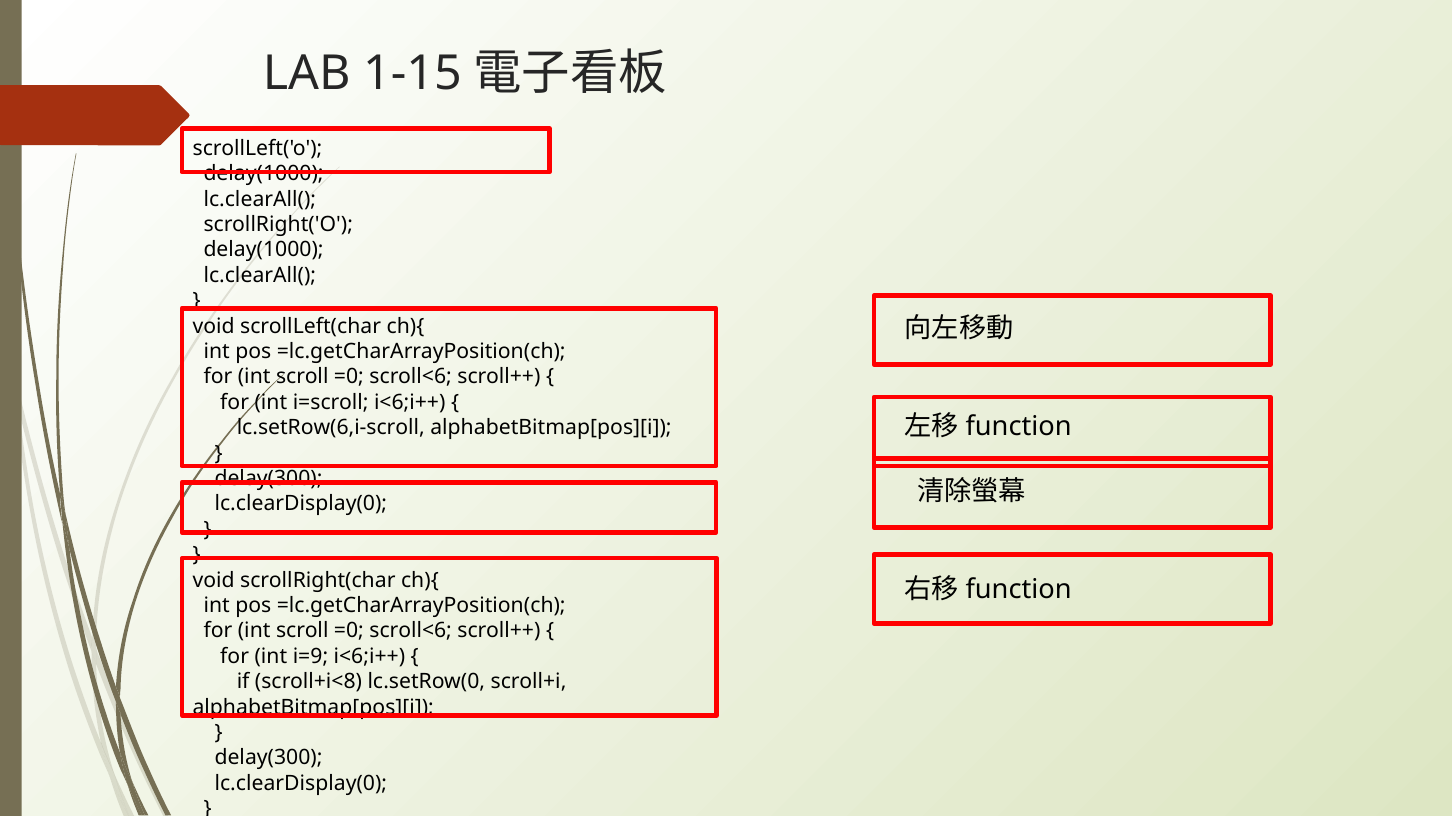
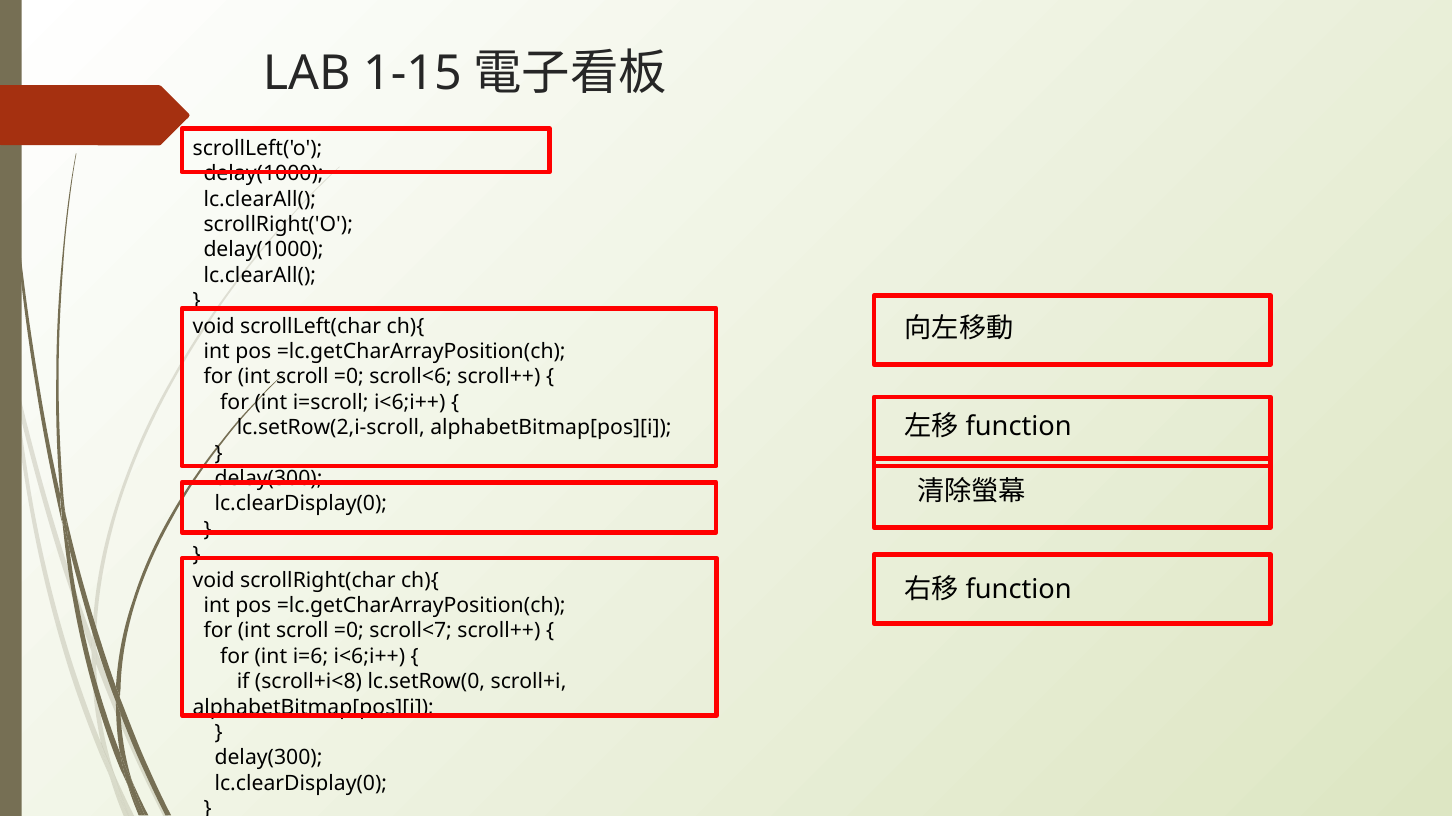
lc.setRow(6,i-scroll: lc.setRow(6,i-scroll -> lc.setRow(2,i-scroll (331, 428)
scroll<6: scroll<6 -> scroll<7 (411, 631)
i=9: i=9 -> i=6 (310, 657)
